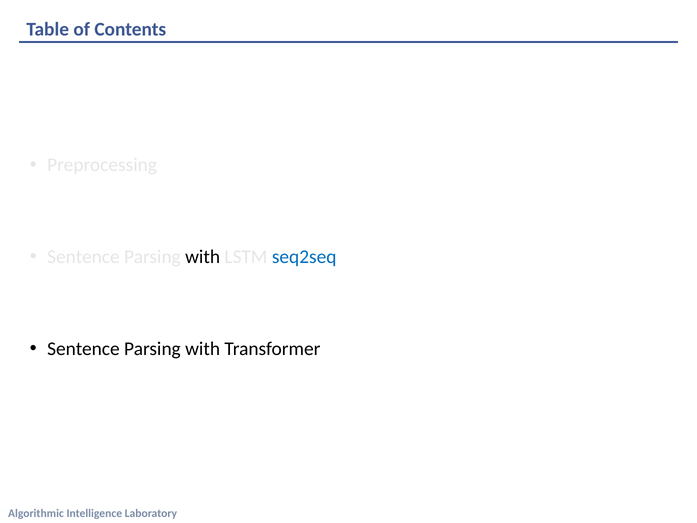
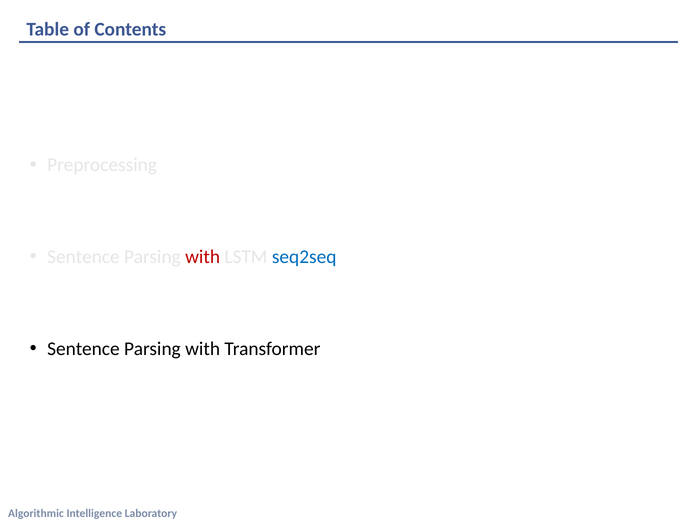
with colour: black -> red (203, 257)
